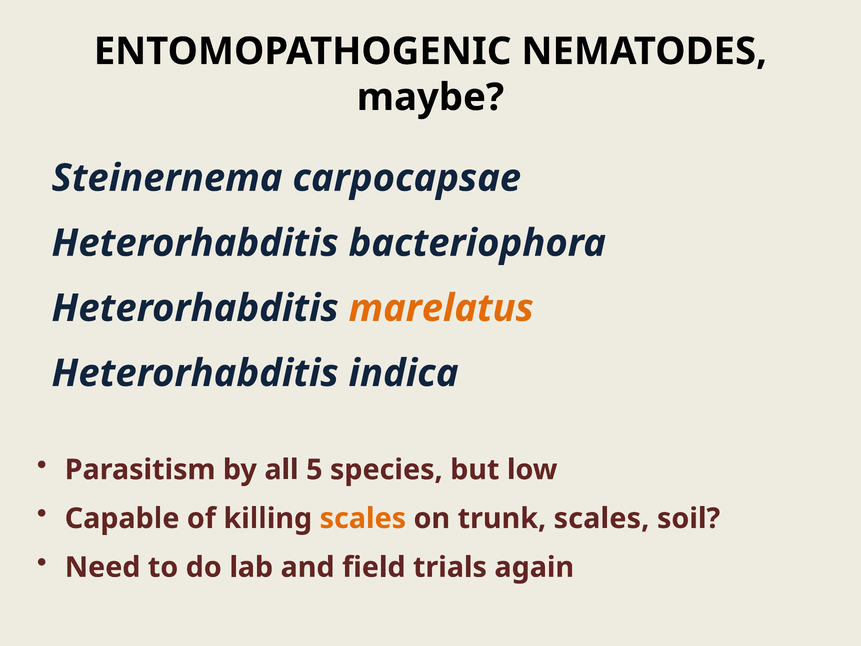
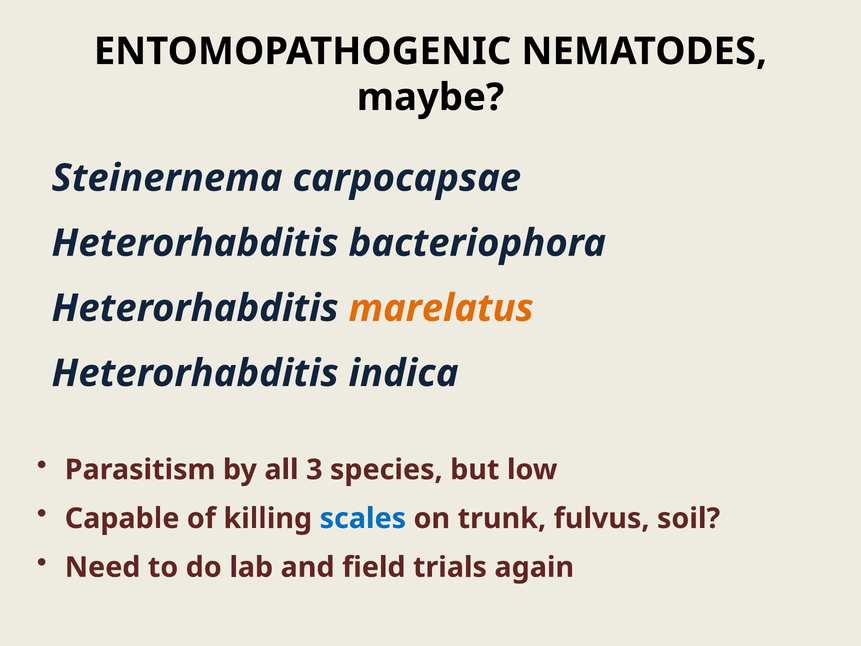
5: 5 -> 3 (314, 470)
scales colour: orange -> blue (363, 518)
trunk scales: scales -> fulvus (602, 518)
